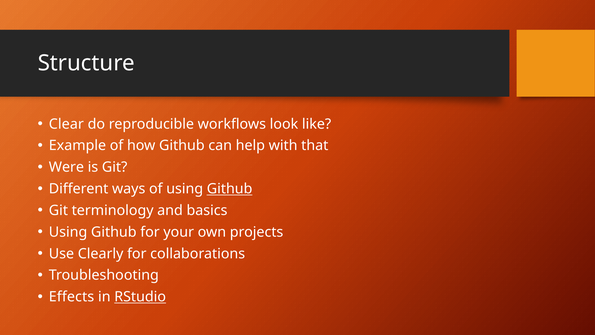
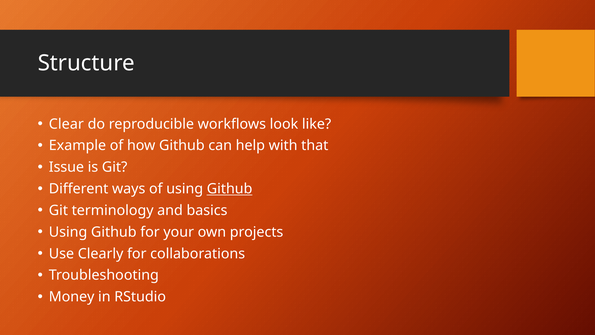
Were: Were -> Issue (66, 167)
Effects: Effects -> Money (72, 297)
RStudio underline: present -> none (140, 297)
